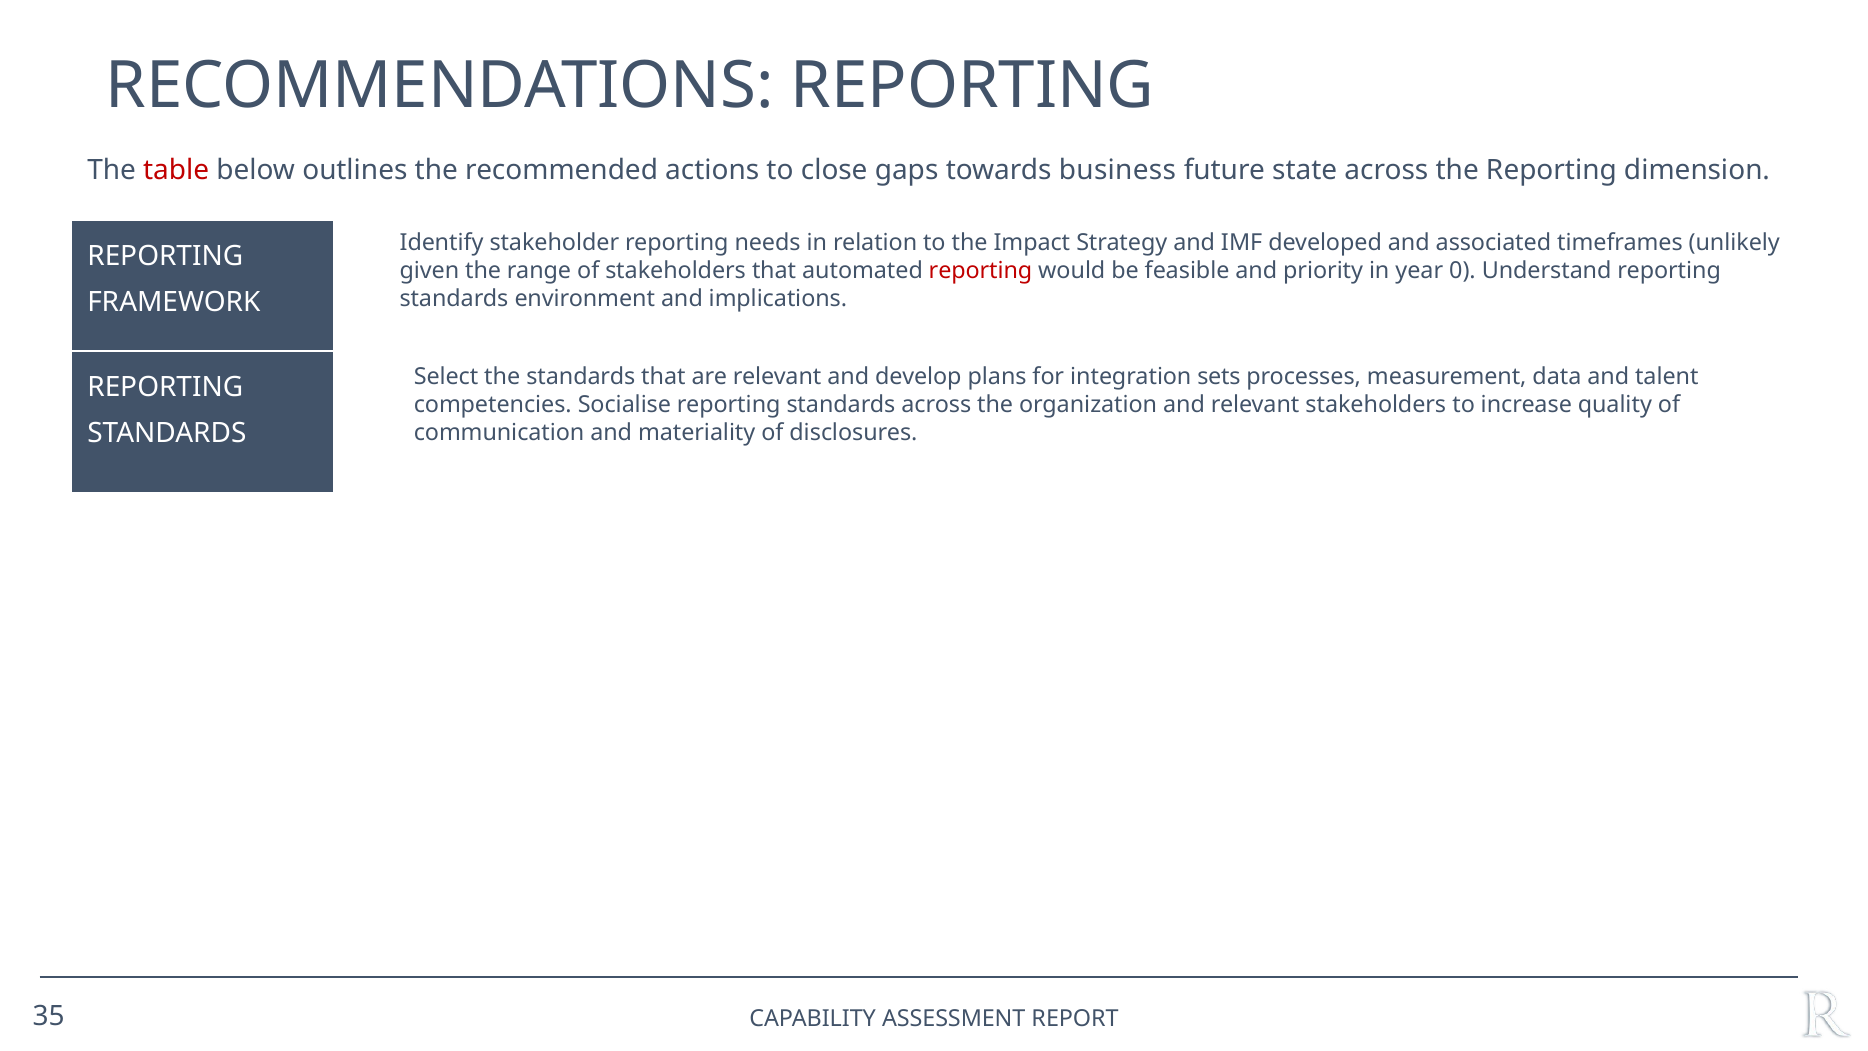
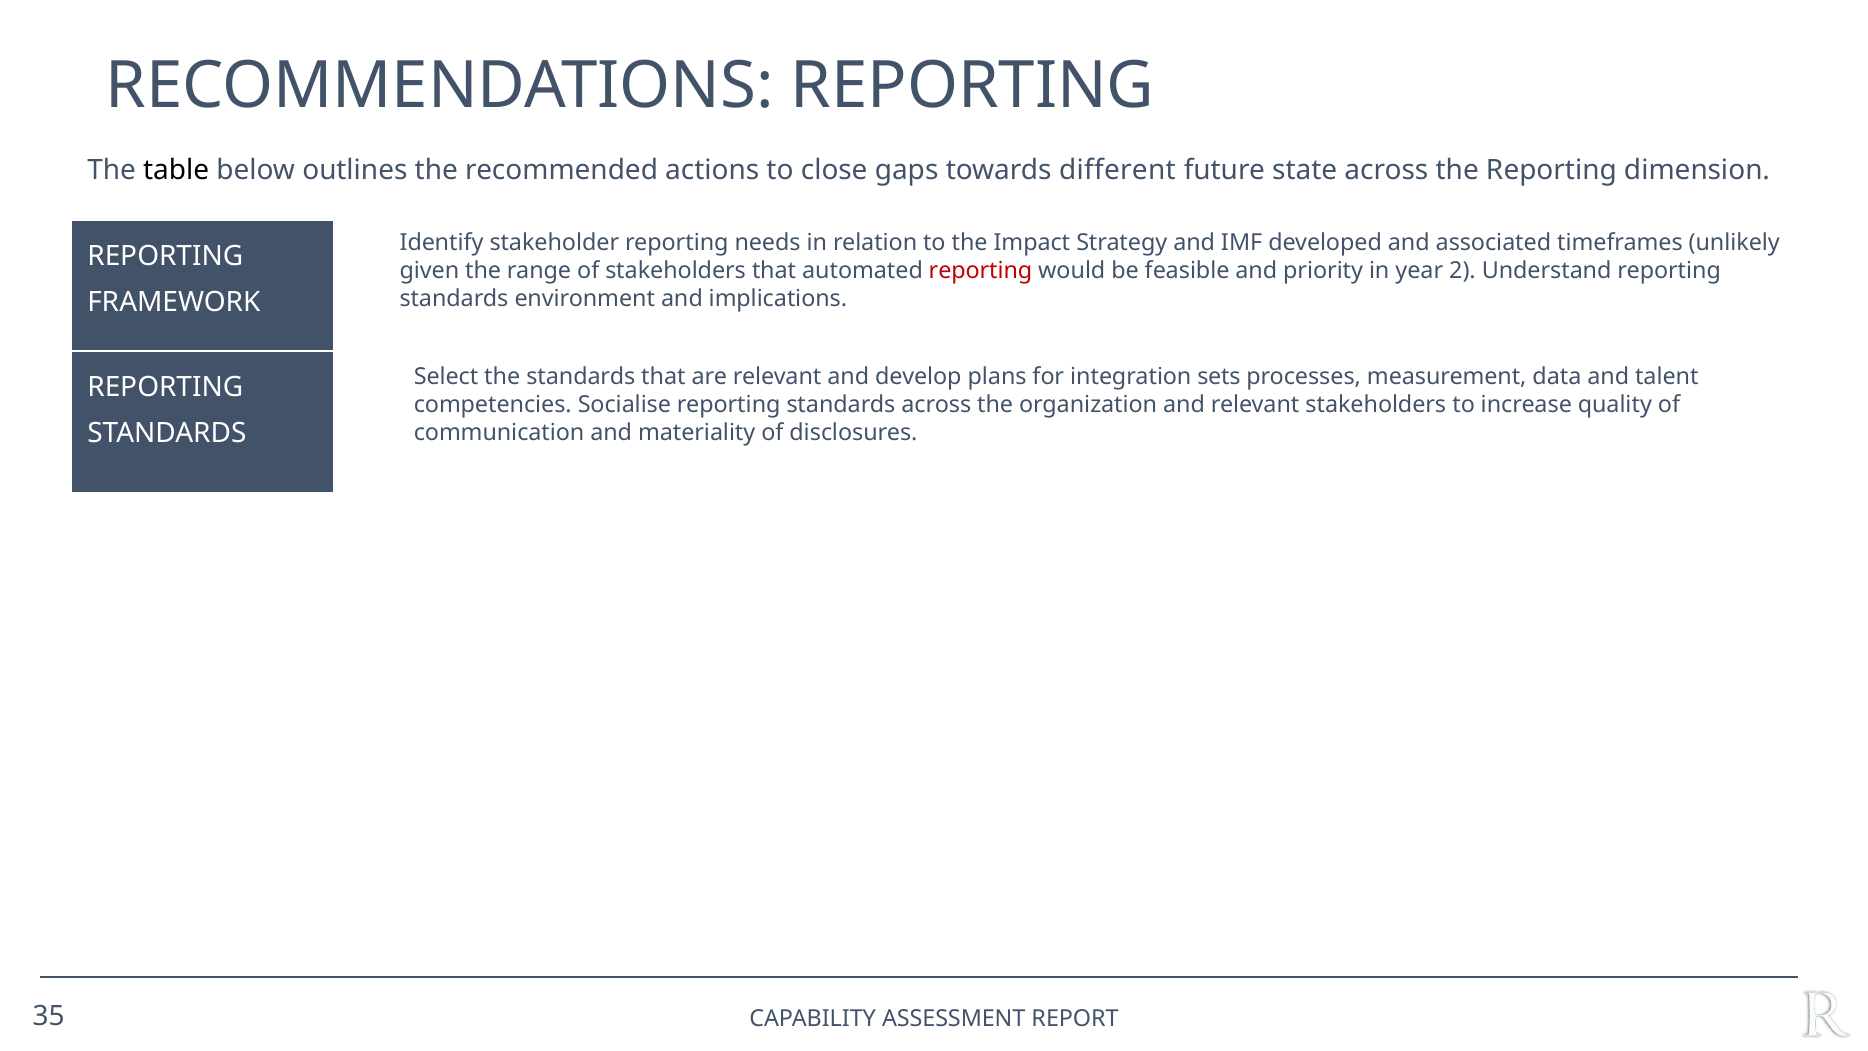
table colour: red -> black (176, 170)
business: business -> different (1117, 170)
0: 0 -> 2 (1462, 270)
